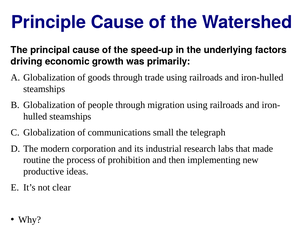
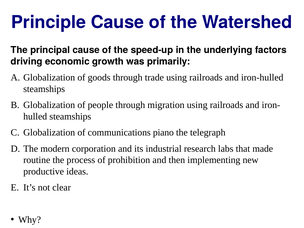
small: small -> piano (163, 133)
